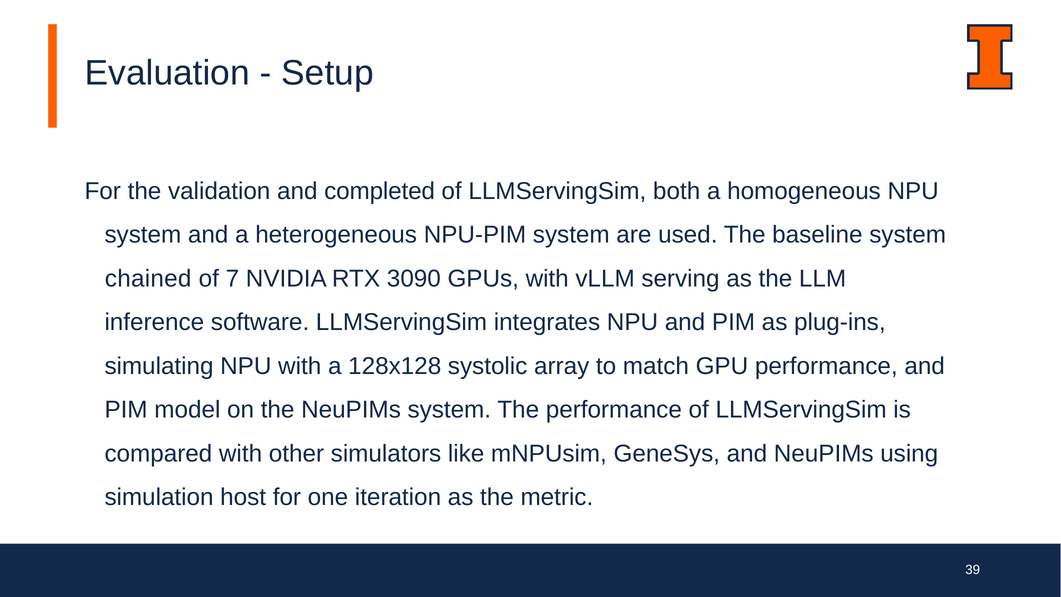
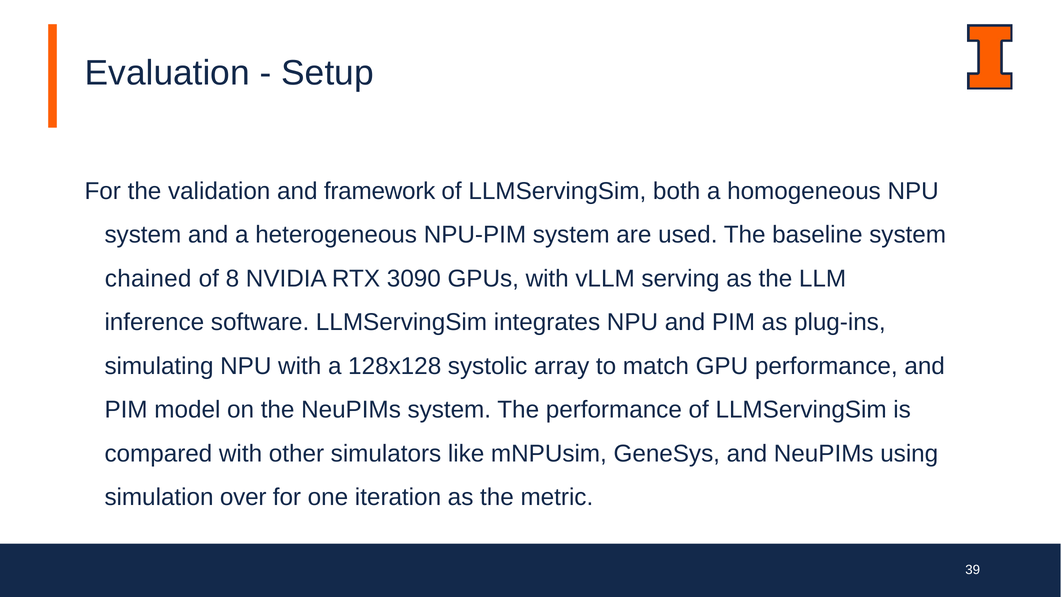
completed: completed -> framework (380, 191)
7: 7 -> 8 (232, 279)
host: host -> over (243, 497)
